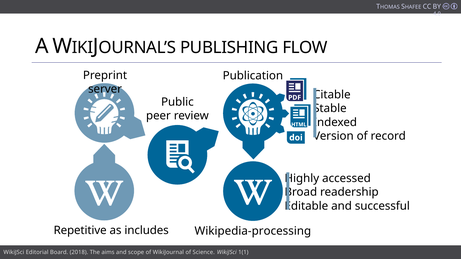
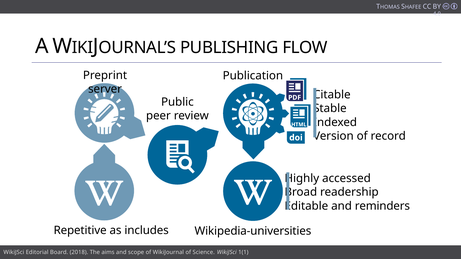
successful: successful -> reminders (382, 206)
Wikipedia-processing: Wikipedia-processing -> Wikipedia-universities (253, 231)
